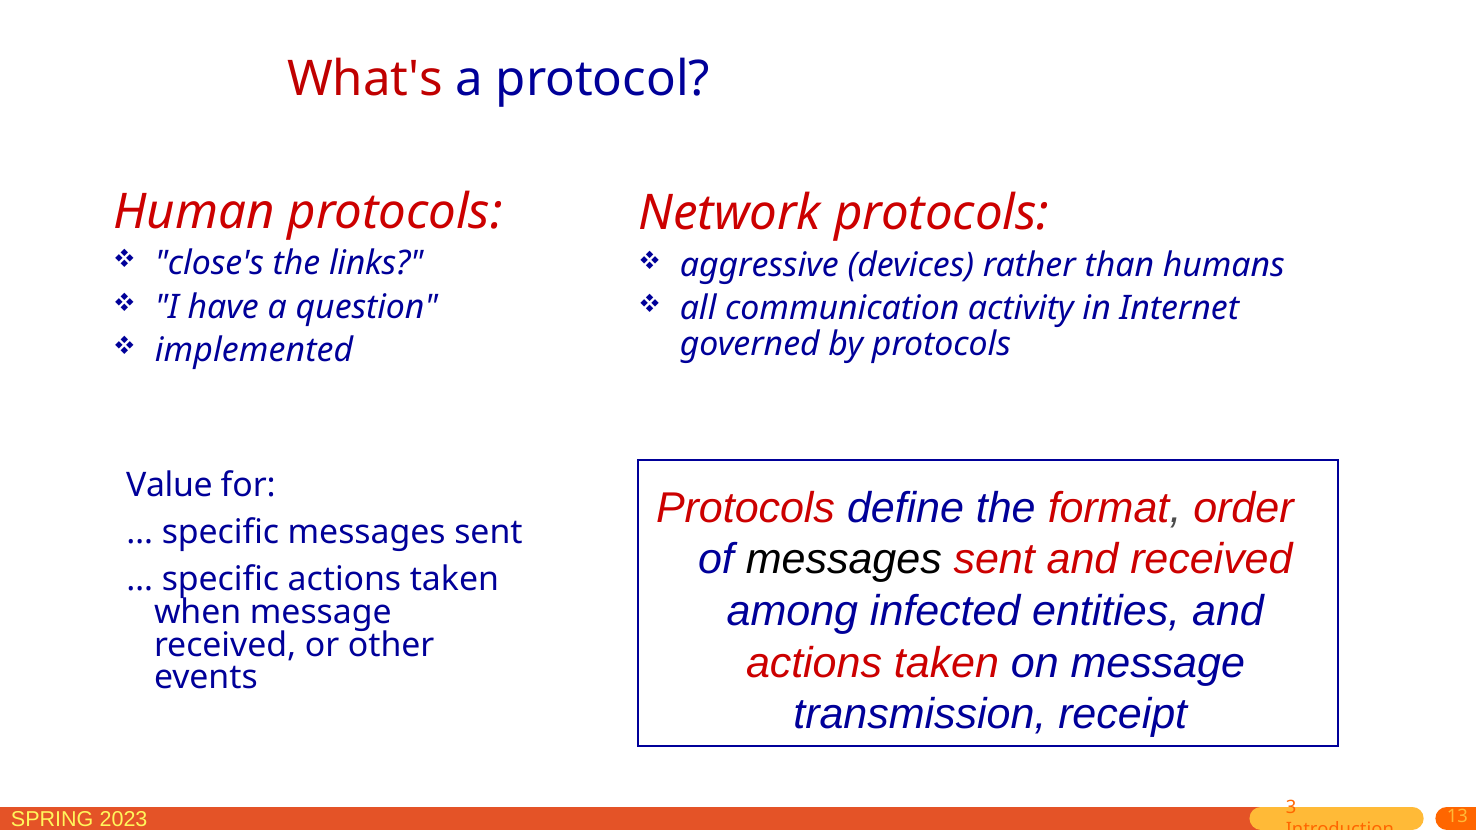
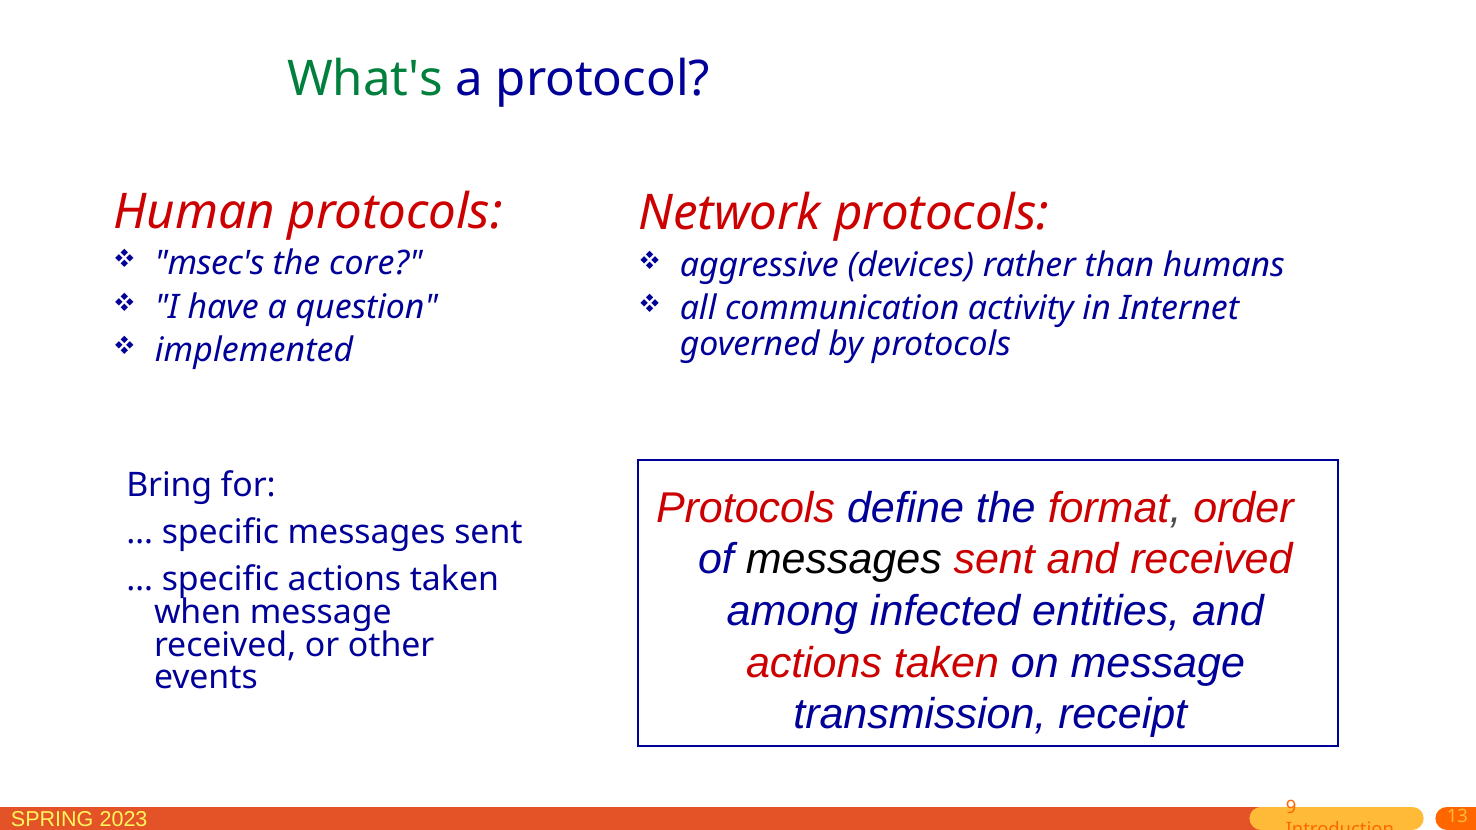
What's colour: red -> green (365, 80)
close's: close's -> msec's (210, 264)
links: links -> core (376, 264)
Value: Value -> Bring (169, 486)
3: 3 -> 9 (1291, 808)
